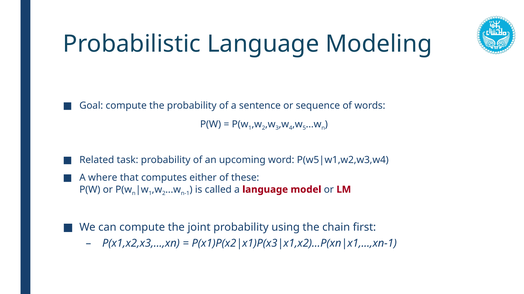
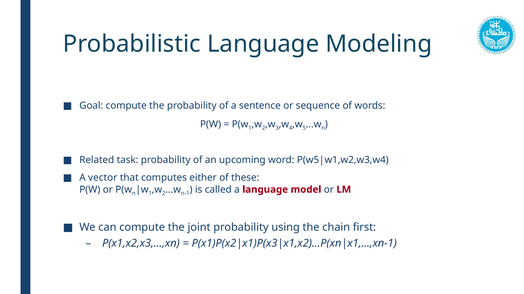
where: where -> vector (103, 178)
